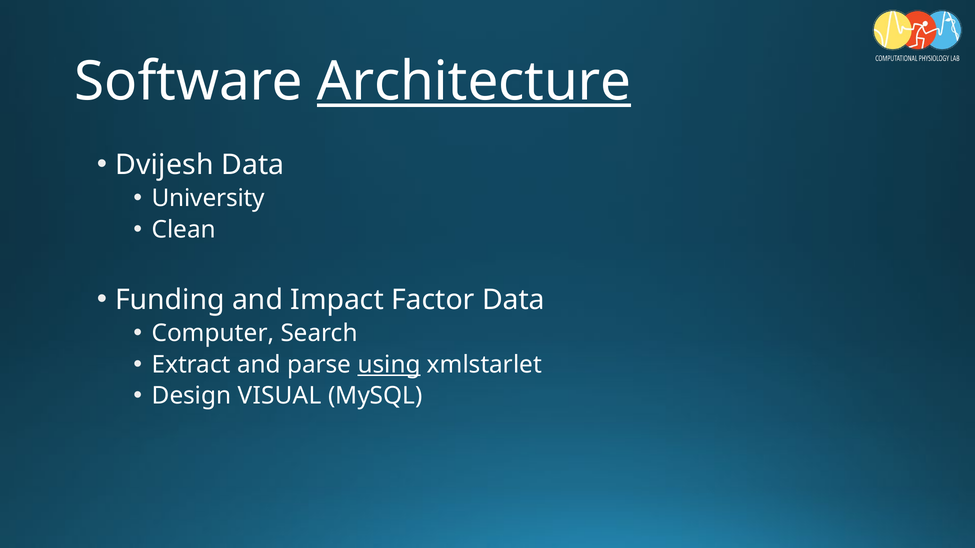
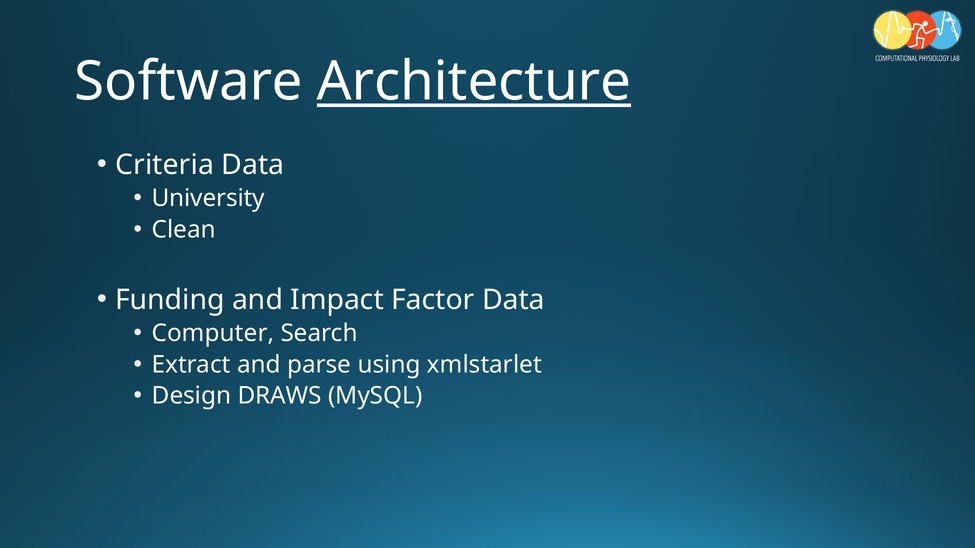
Dvijesh: Dvijesh -> Criteria (165, 165)
using underline: present -> none (389, 365)
VISUAL: VISUAL -> DRAWS (280, 396)
